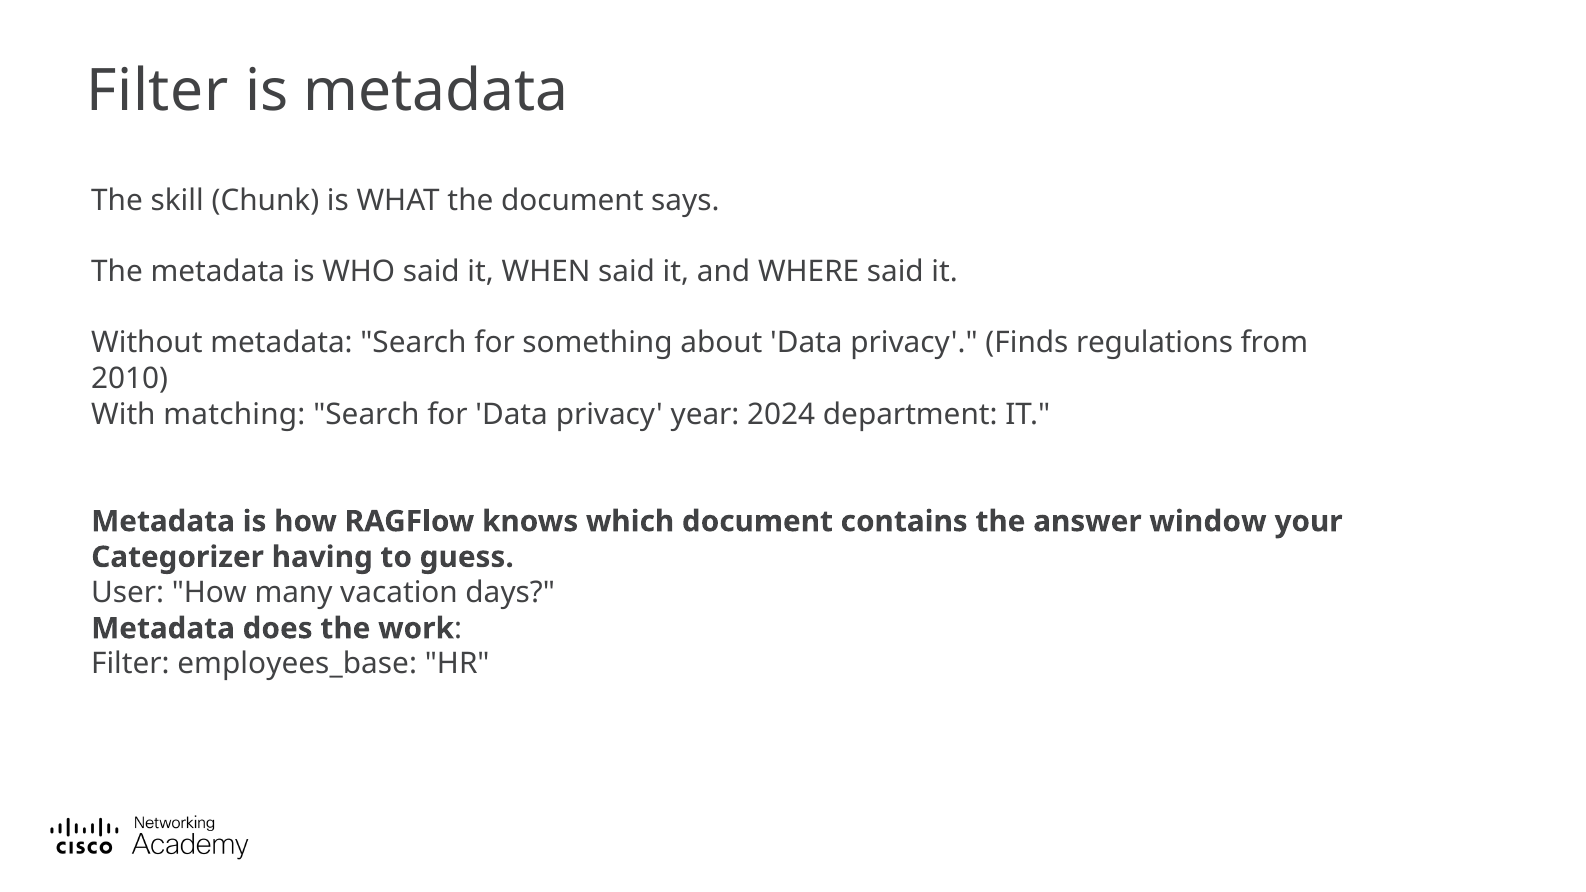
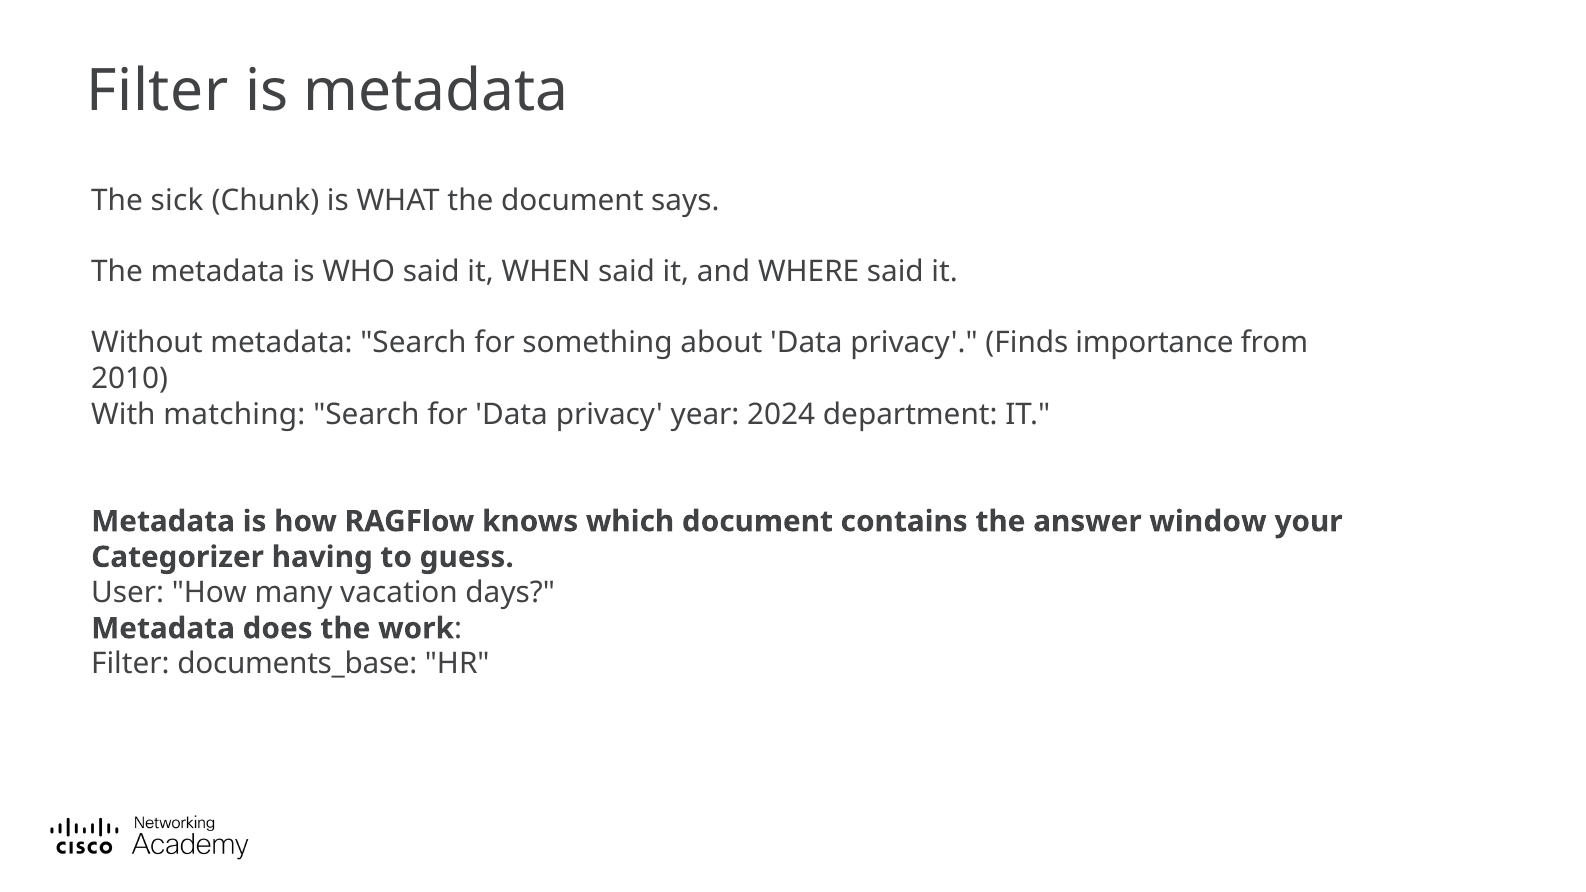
skill: skill -> sick (177, 200)
regulations: regulations -> importance (1155, 343)
employees_base: employees_base -> documents_base (297, 664)
